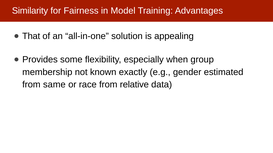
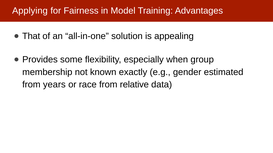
Similarity: Similarity -> Applying (30, 11)
same: same -> years (54, 85)
